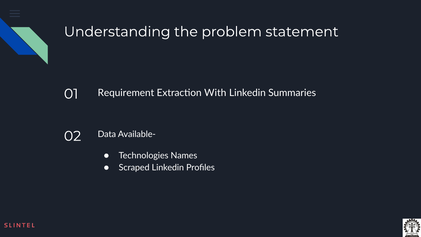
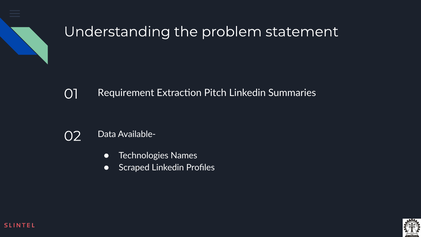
With: With -> Pitch (215, 93)
